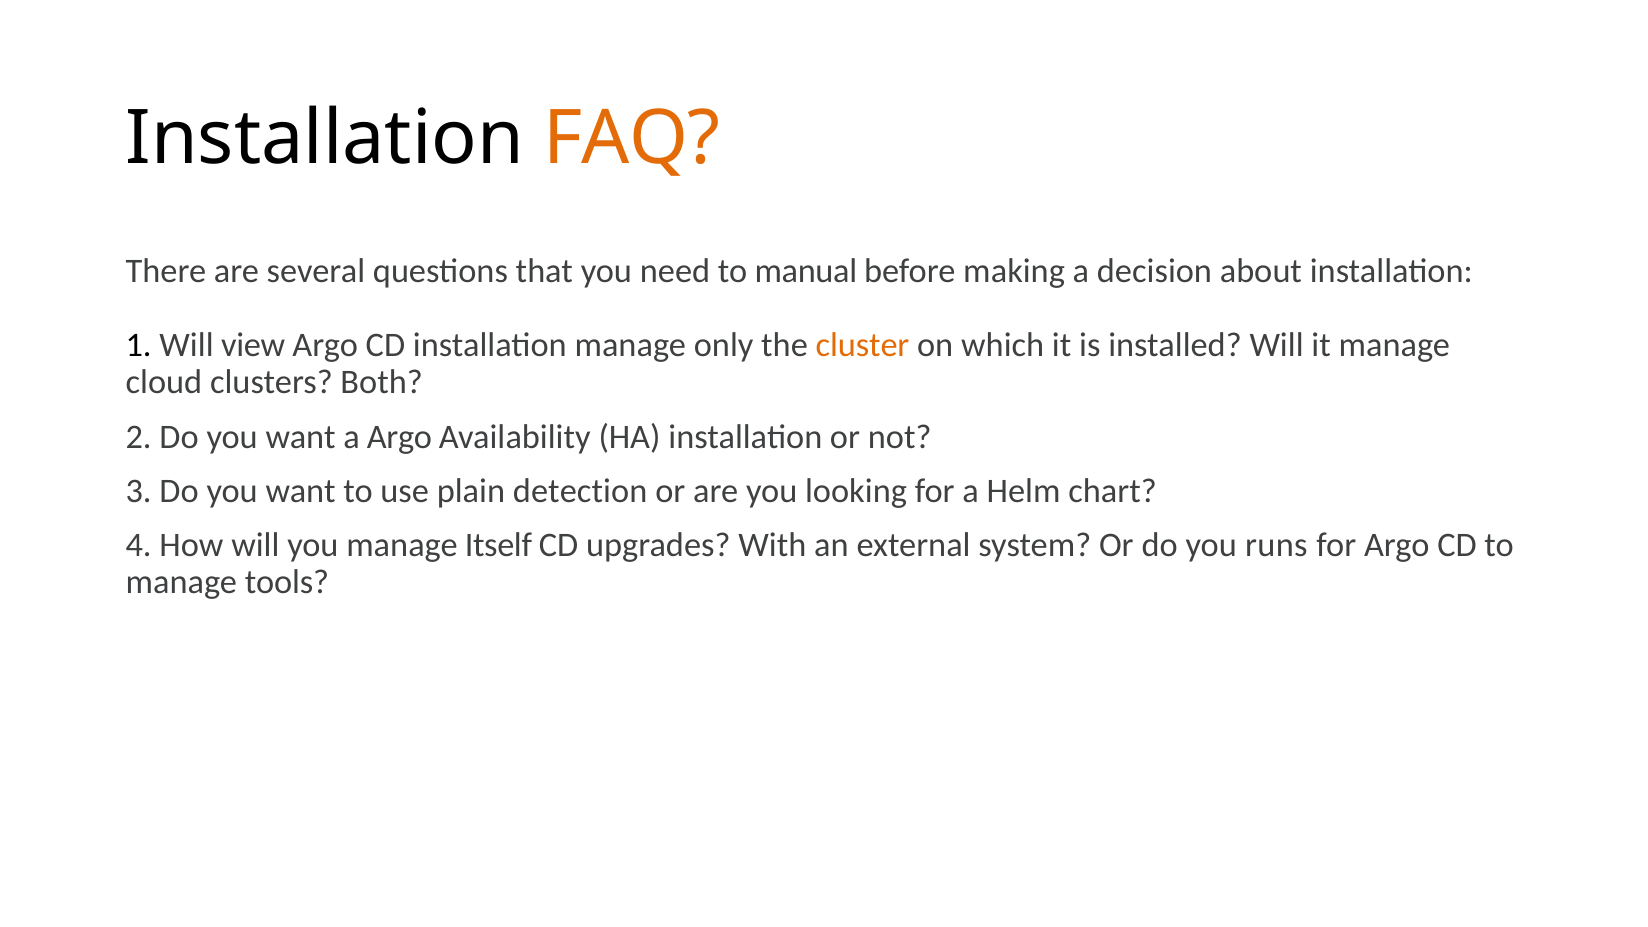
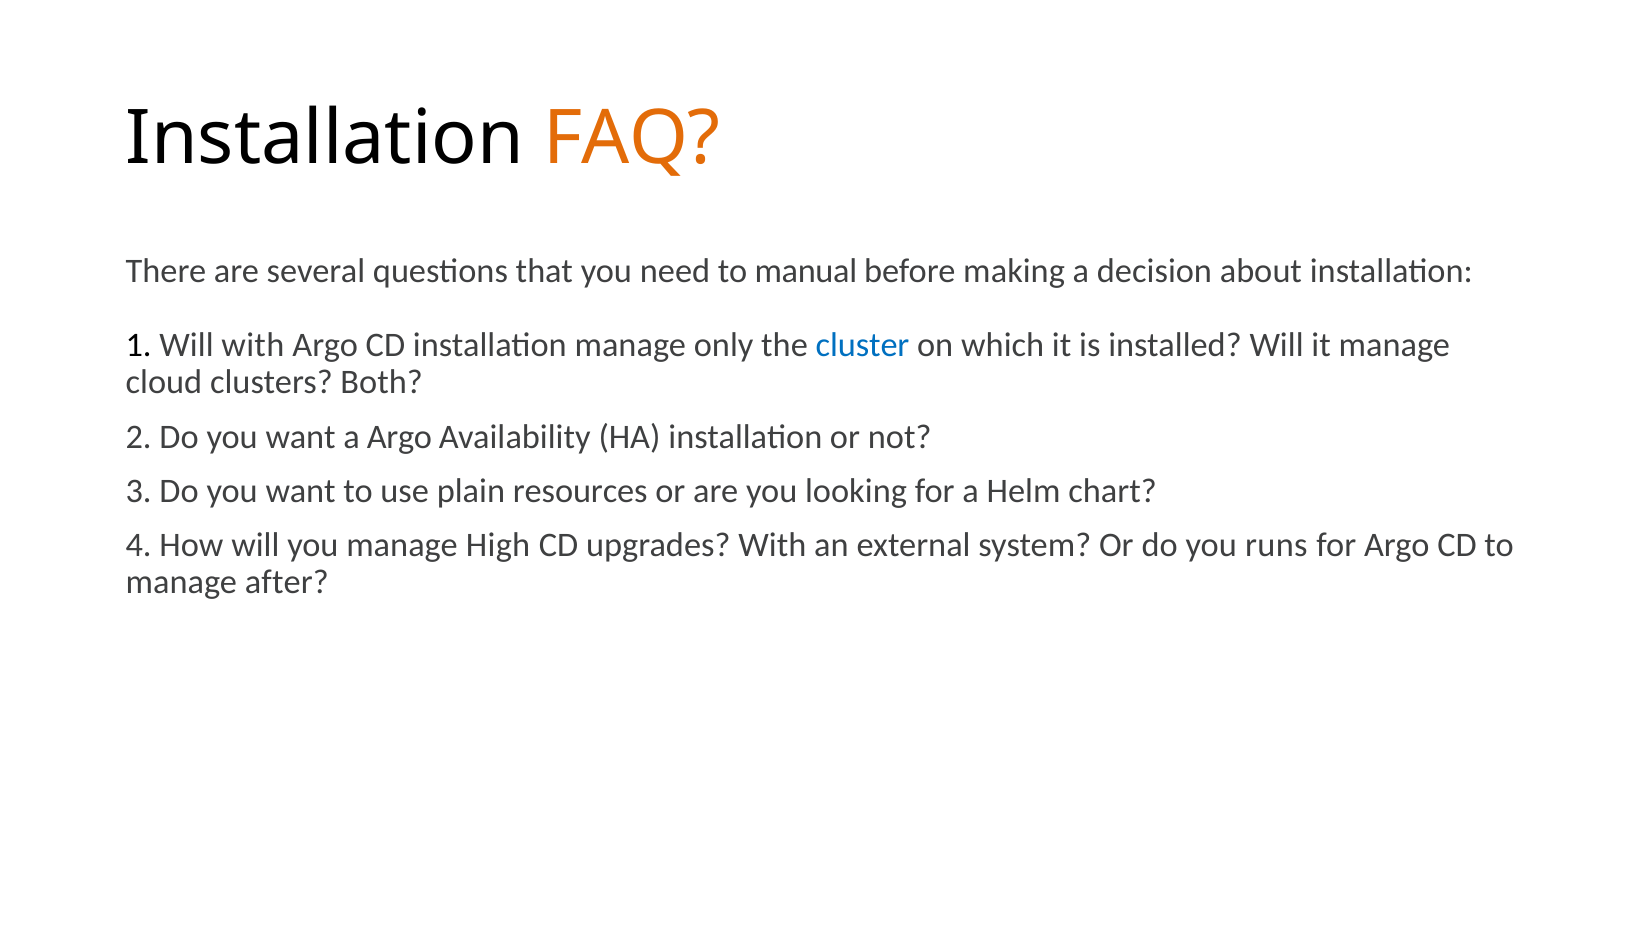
Will view: view -> with (253, 345)
cluster colour: orange -> blue (863, 345)
detection: detection -> resources (580, 491)
Itself: Itself -> High (498, 545)
tools: tools -> after (287, 582)
